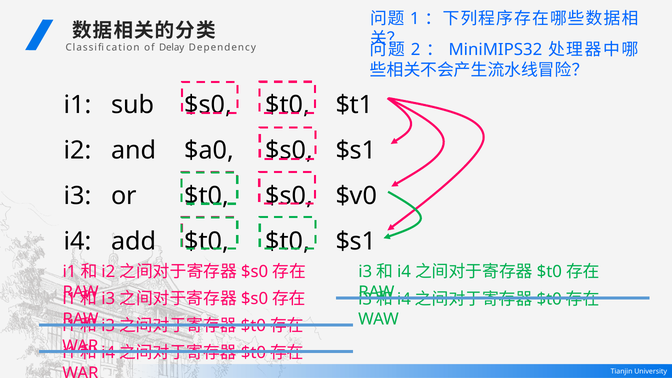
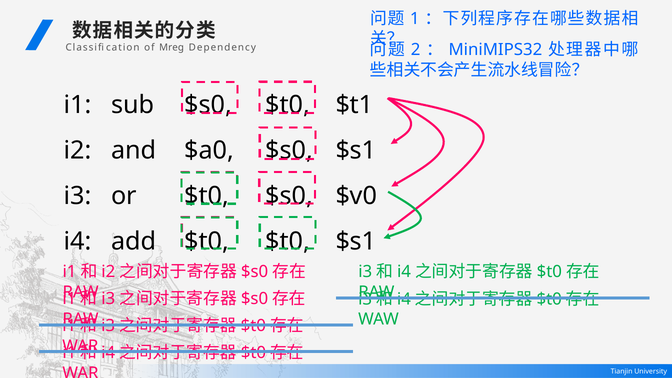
Delay: Delay -> Mreg (172, 48)
